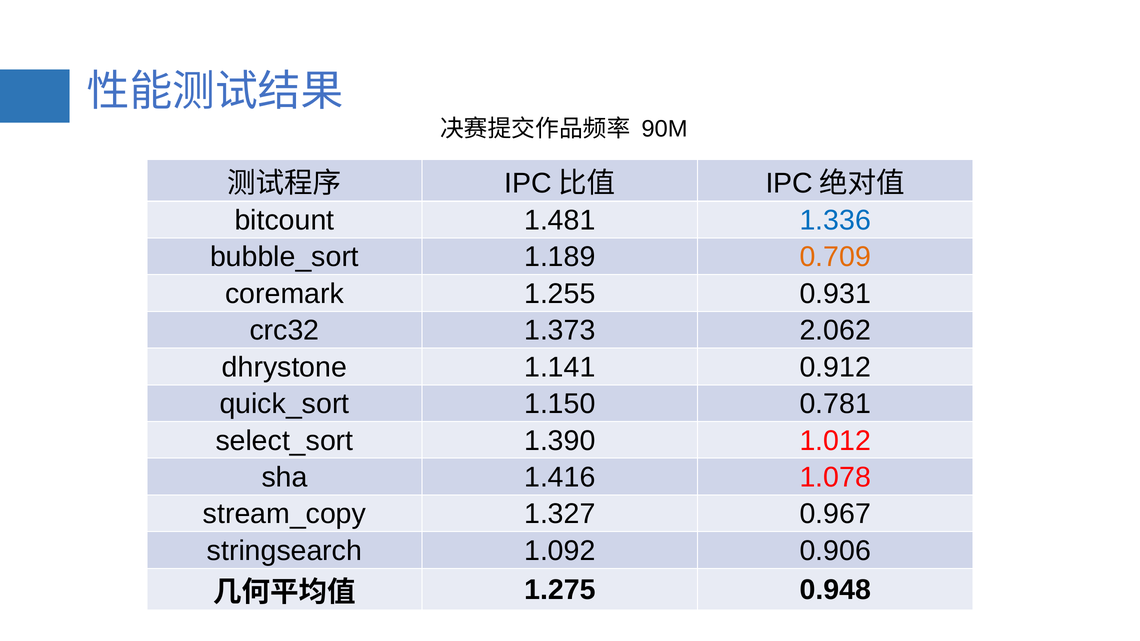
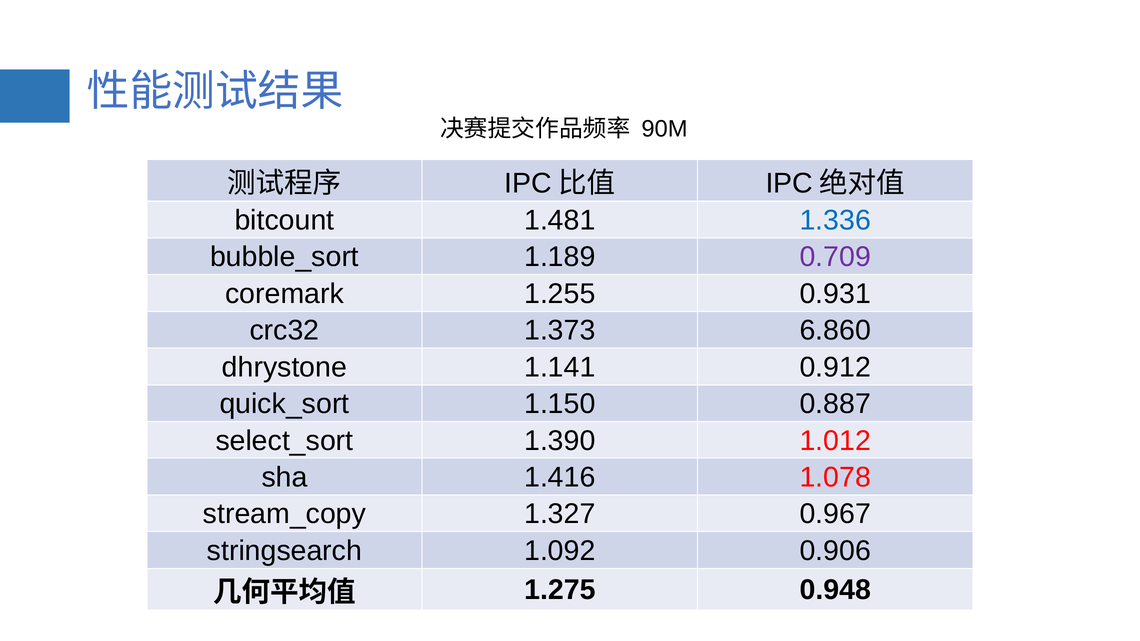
0.709 colour: orange -> purple (835, 257)
2.062: 2.062 -> 6.860 (835, 331)
0.781: 0.781 -> 0.887 (835, 404)
